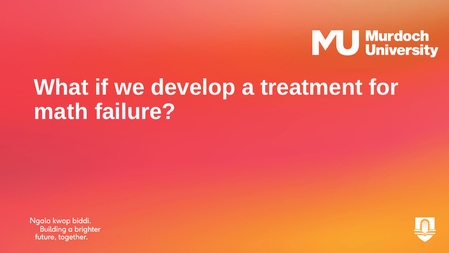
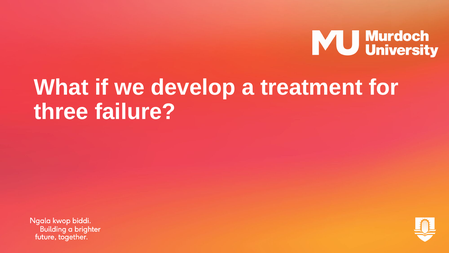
math: math -> three (61, 112)
